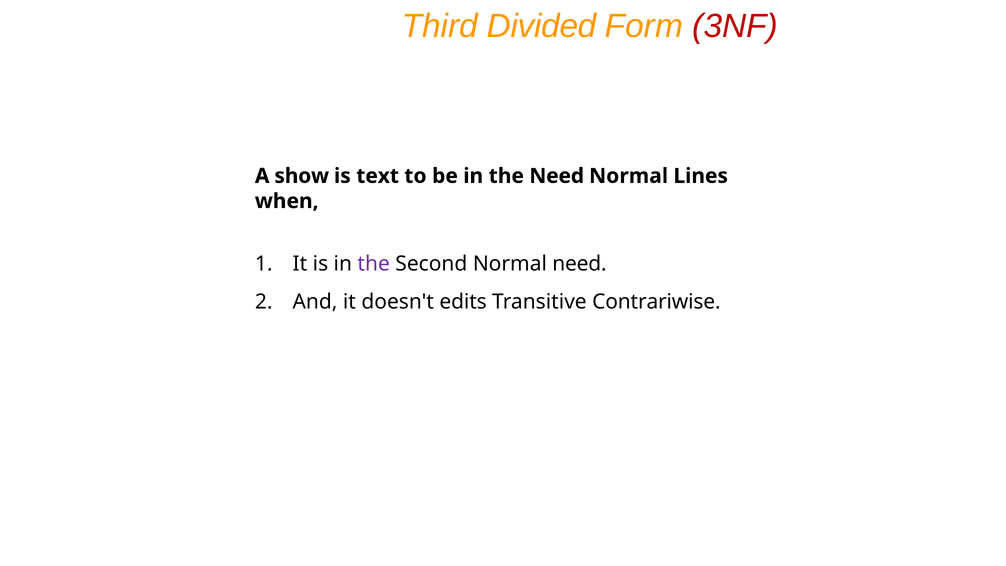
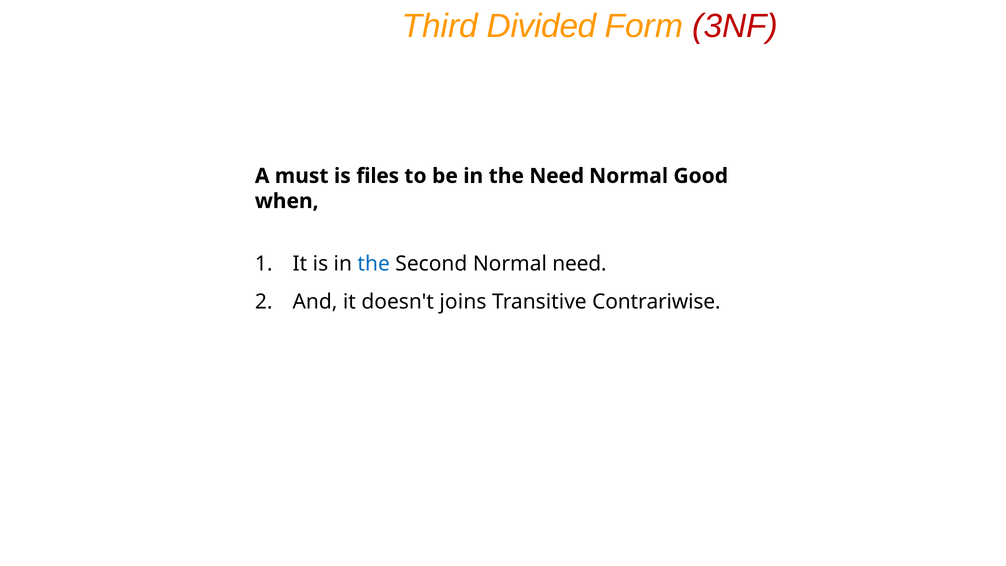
show: show -> must (302, 176)
text: text -> files (378, 176)
Lines: Lines -> Good (701, 176)
the colour: purple -> blue (374, 264)
edits: edits -> joins (463, 302)
